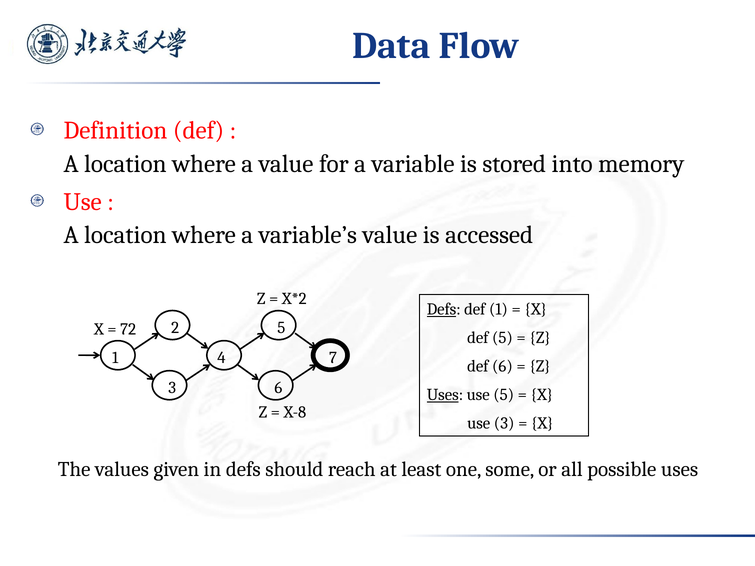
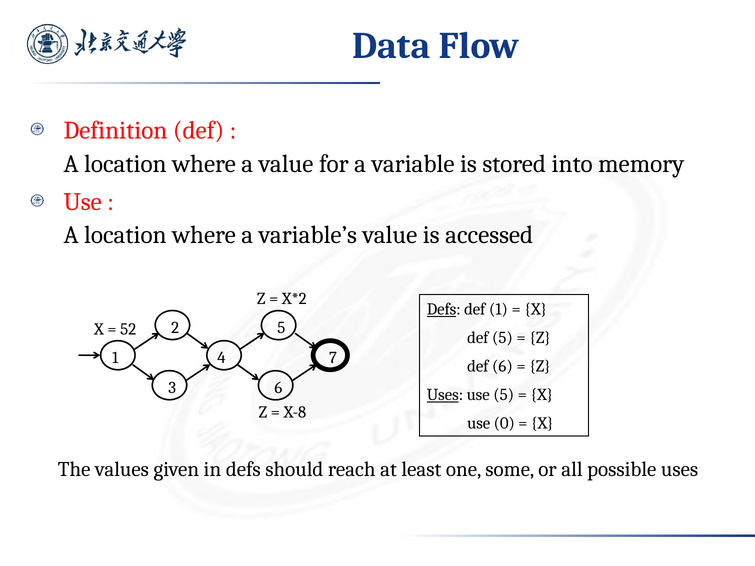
72: 72 -> 52 (128, 329)
use 3: 3 -> 0 (504, 424)
